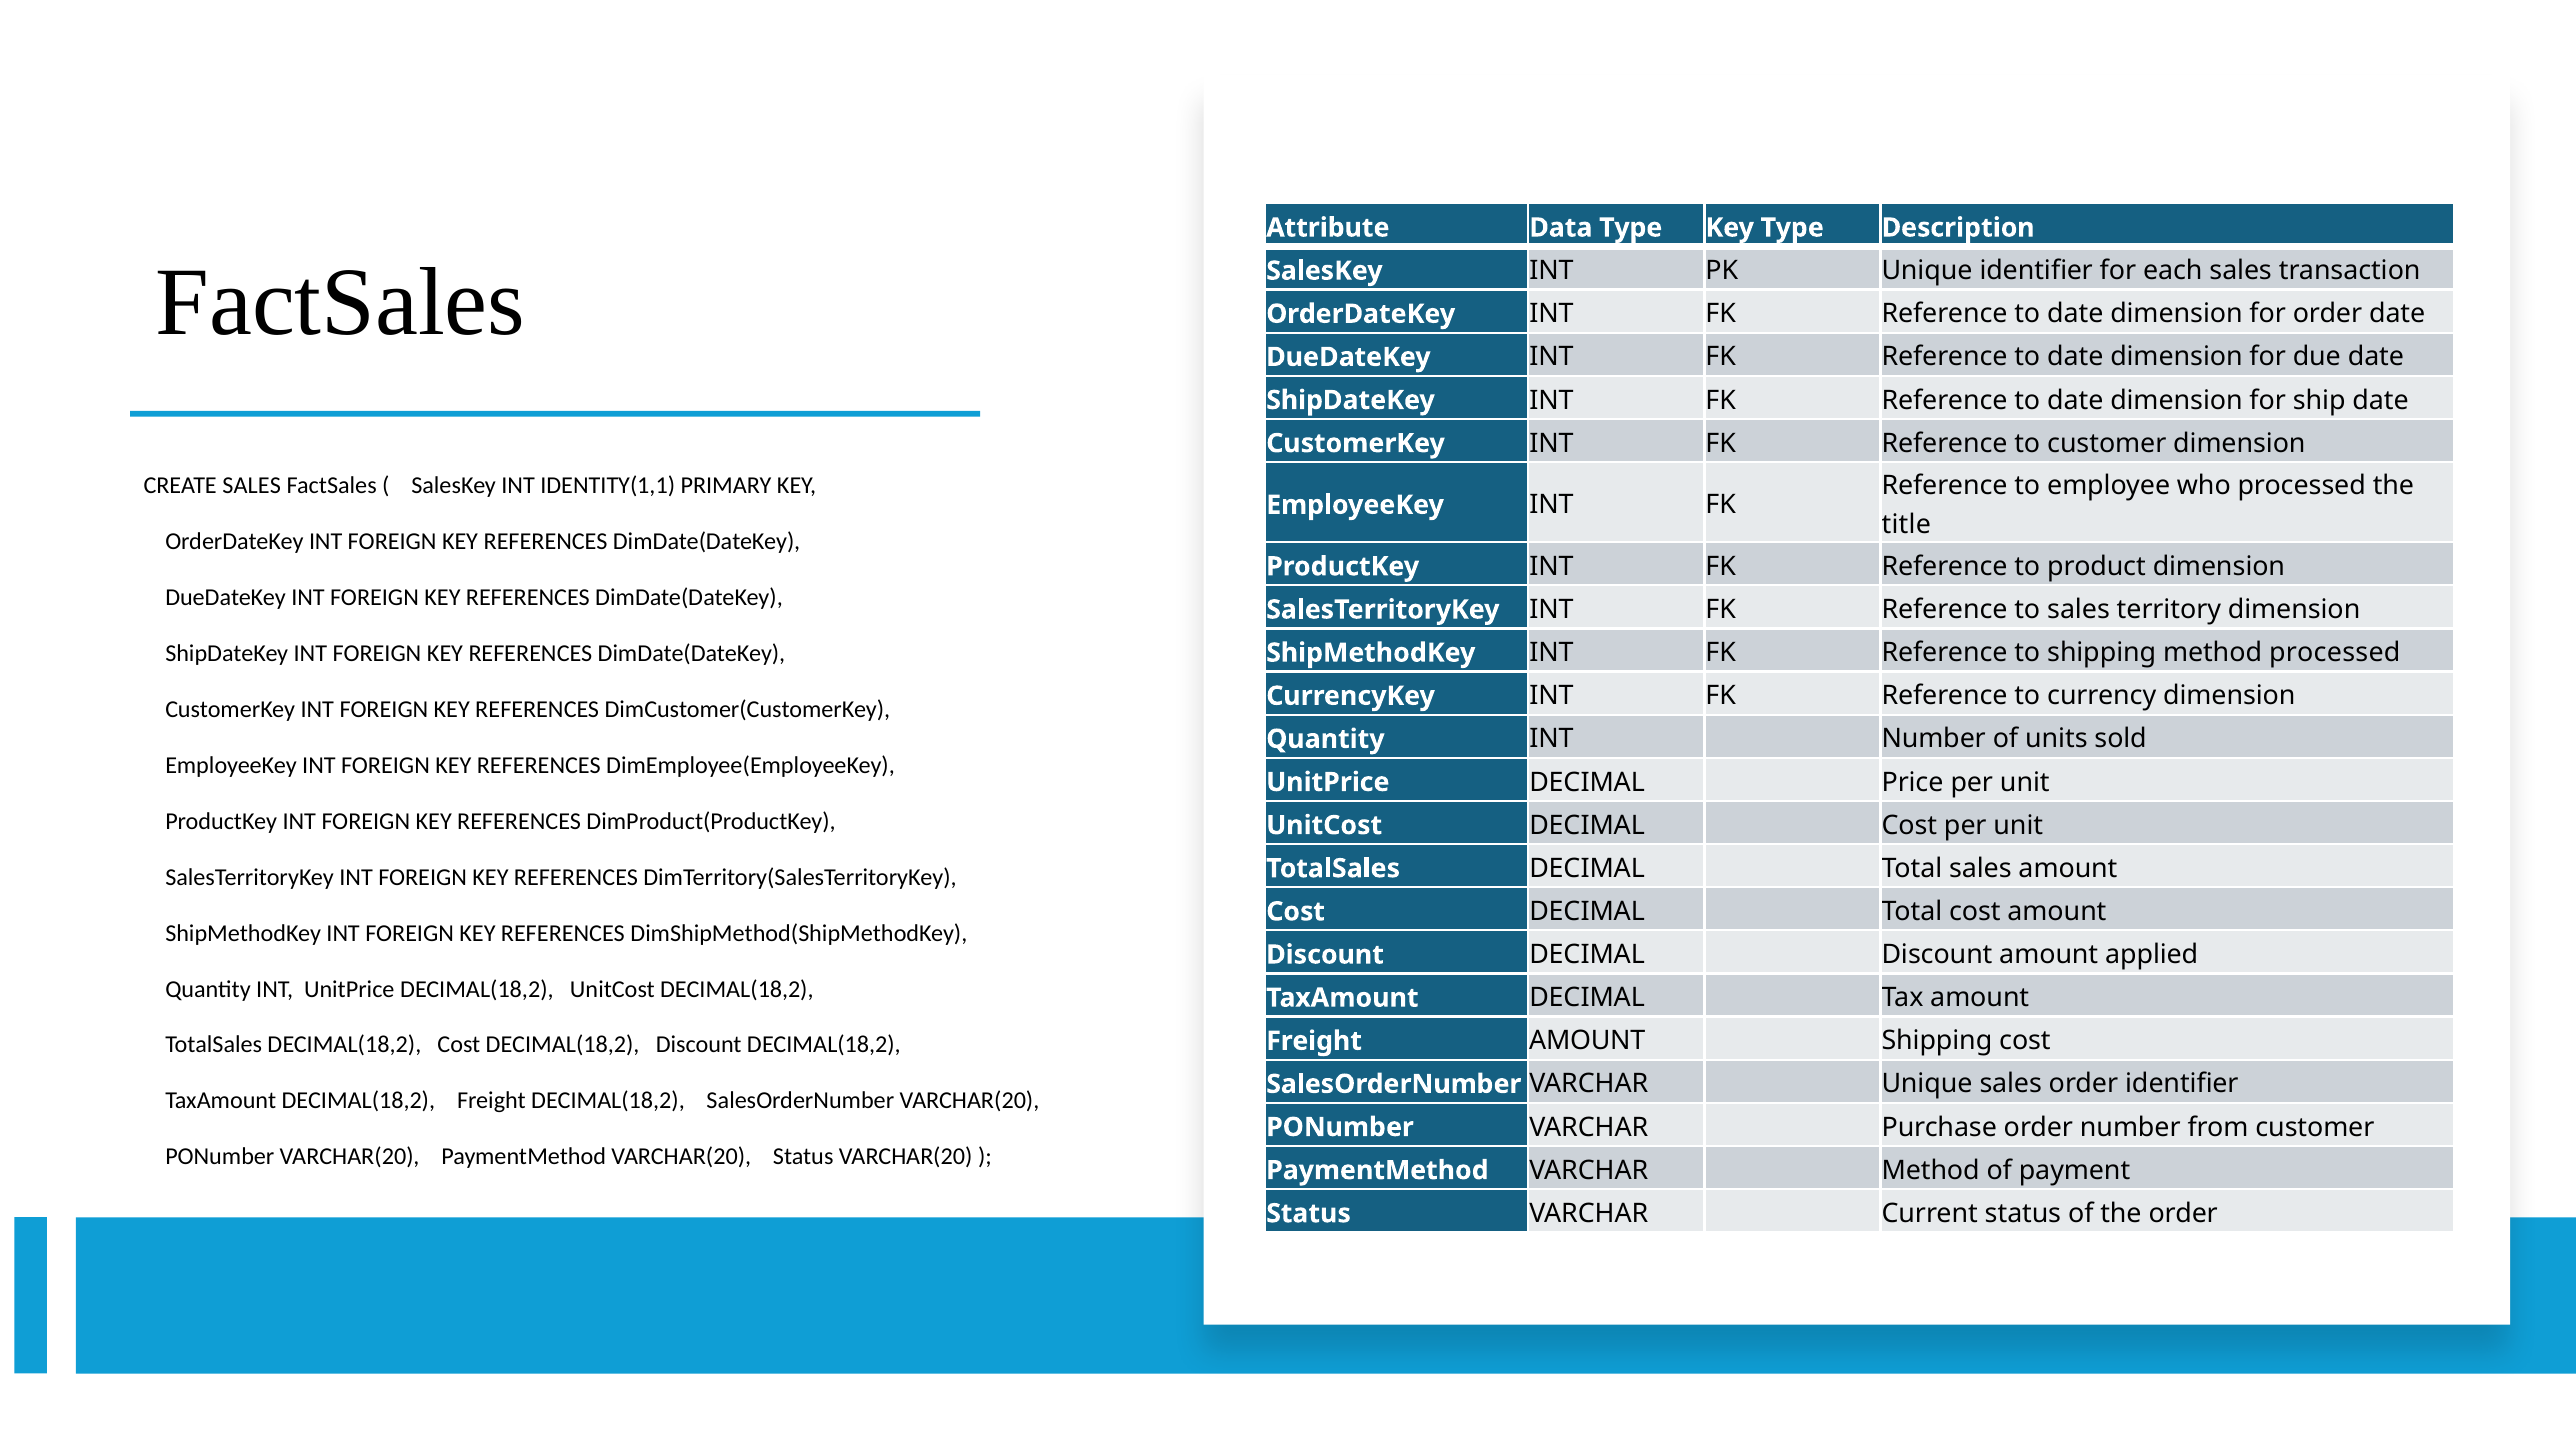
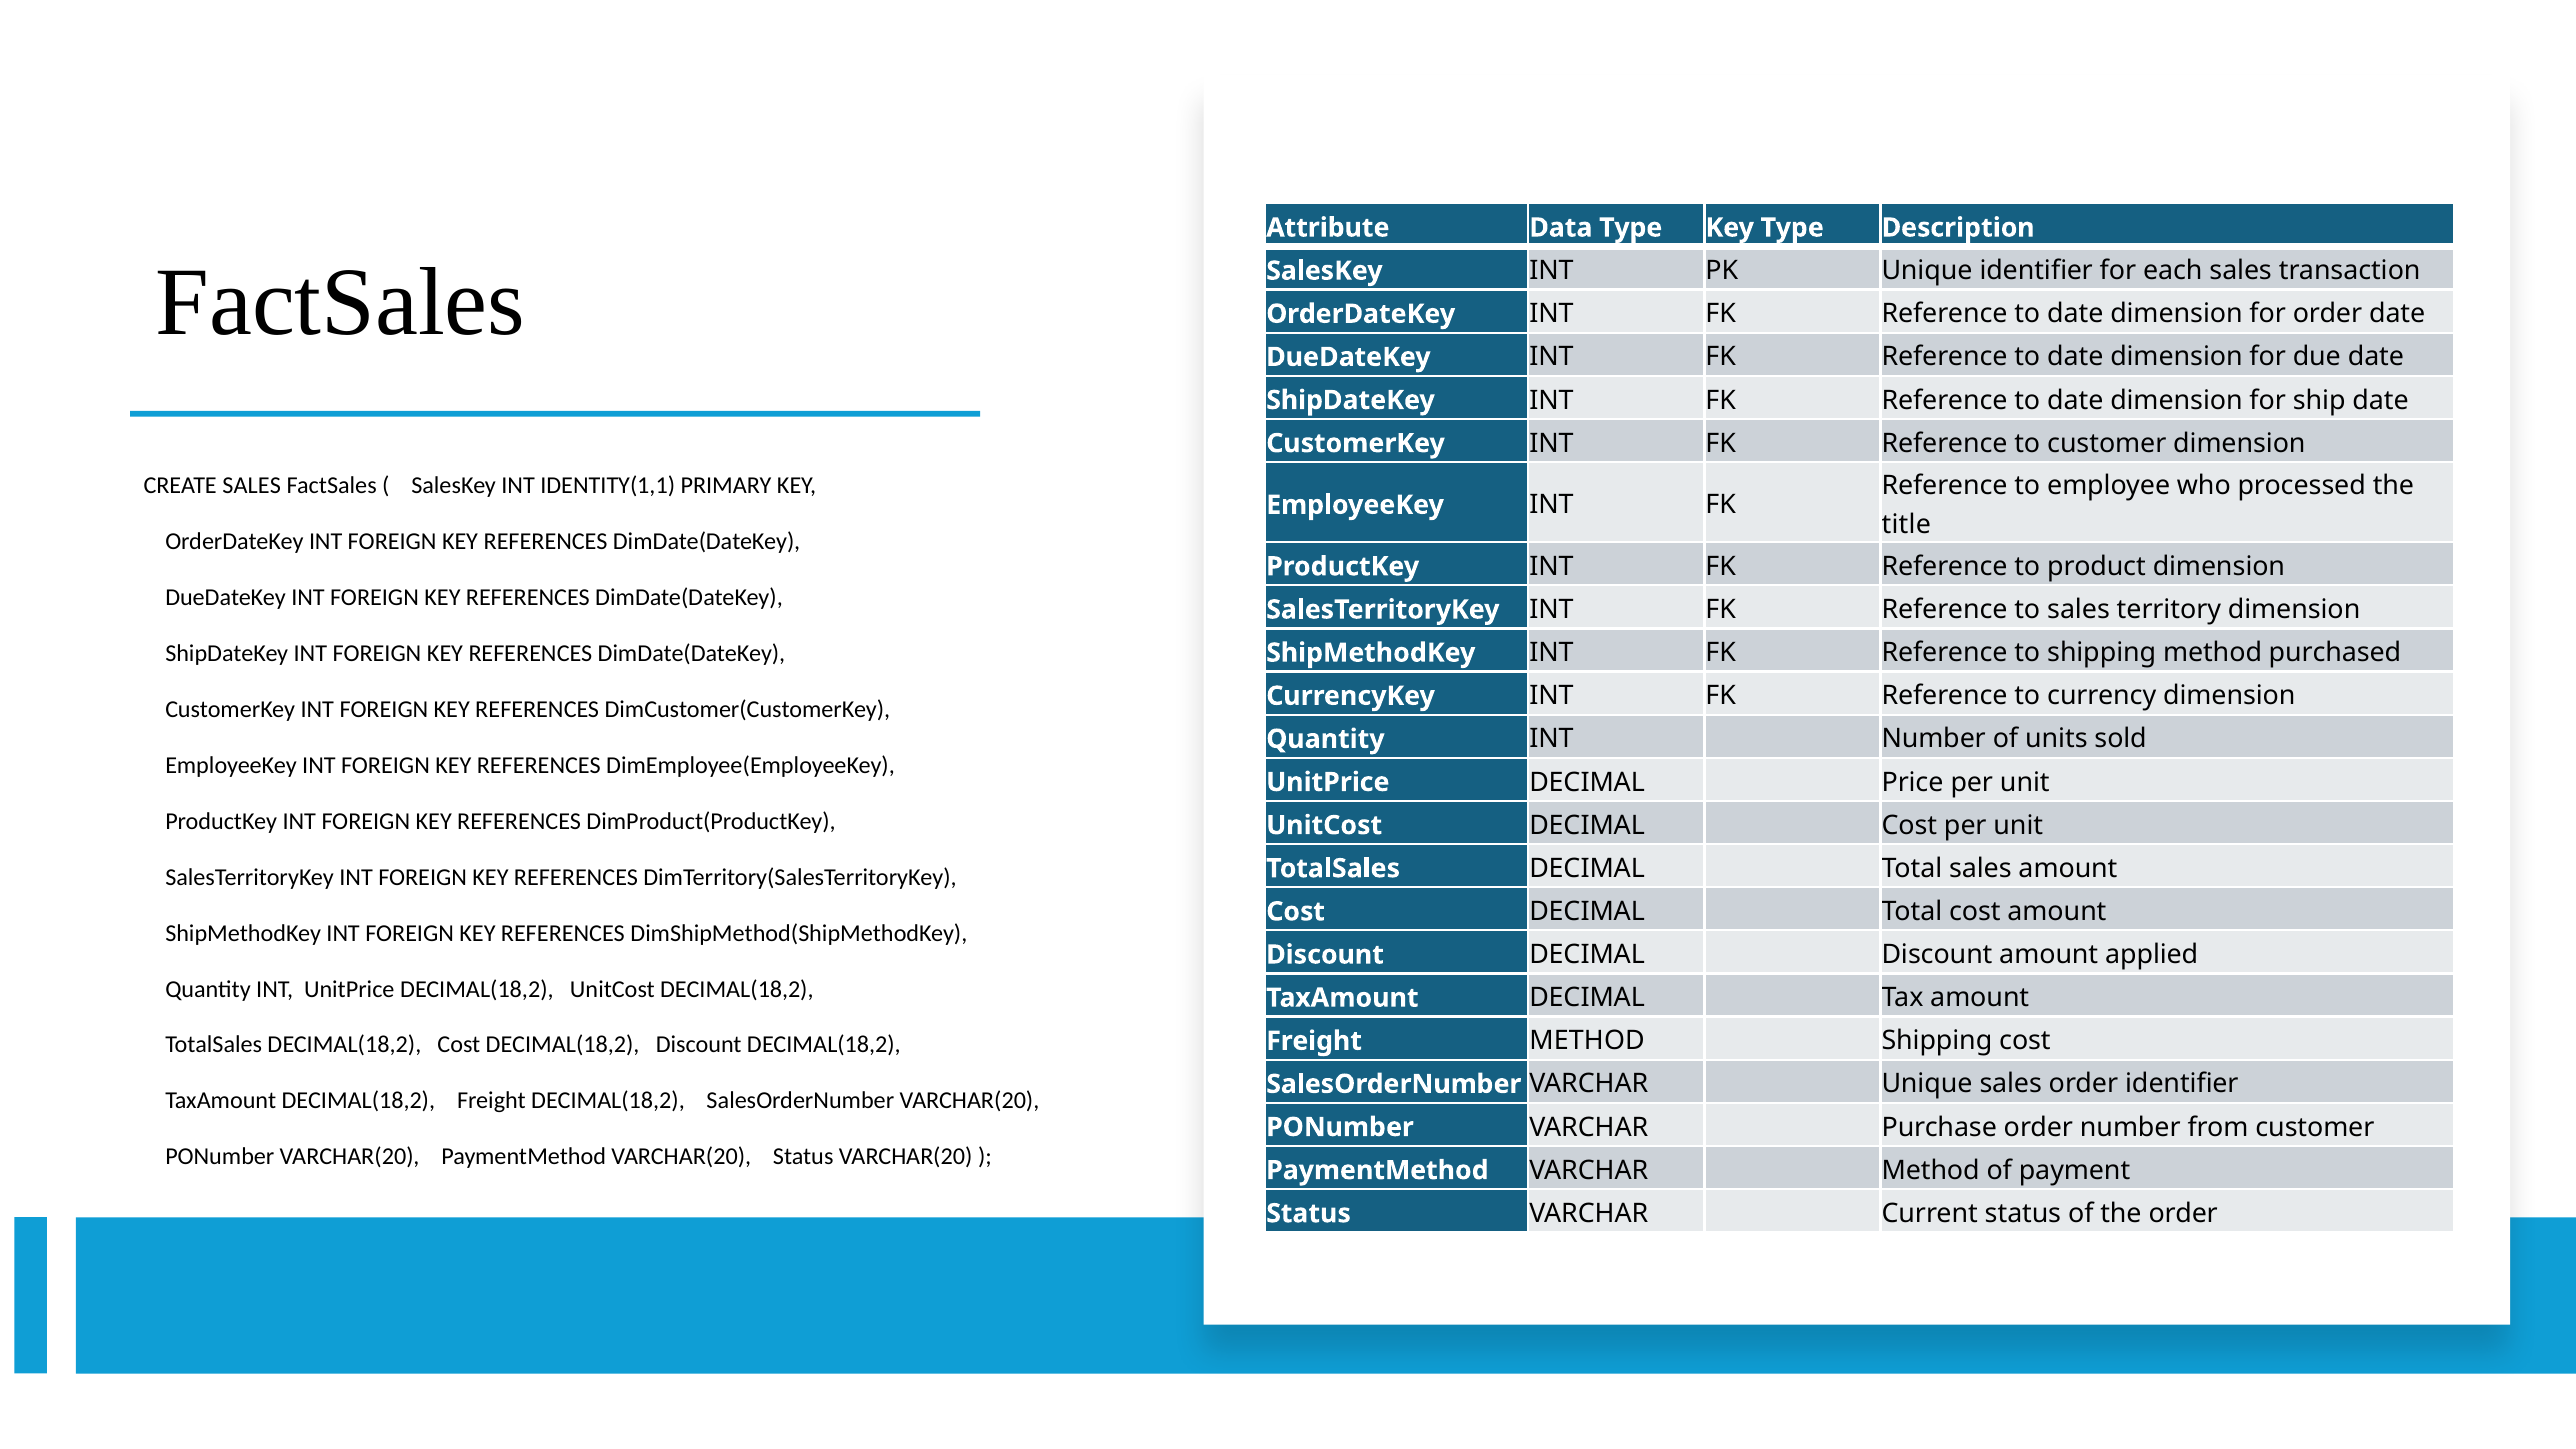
method processed: processed -> purchased (2335, 653)
AMOUNT: AMOUNT -> METHOD (1587, 1041)
